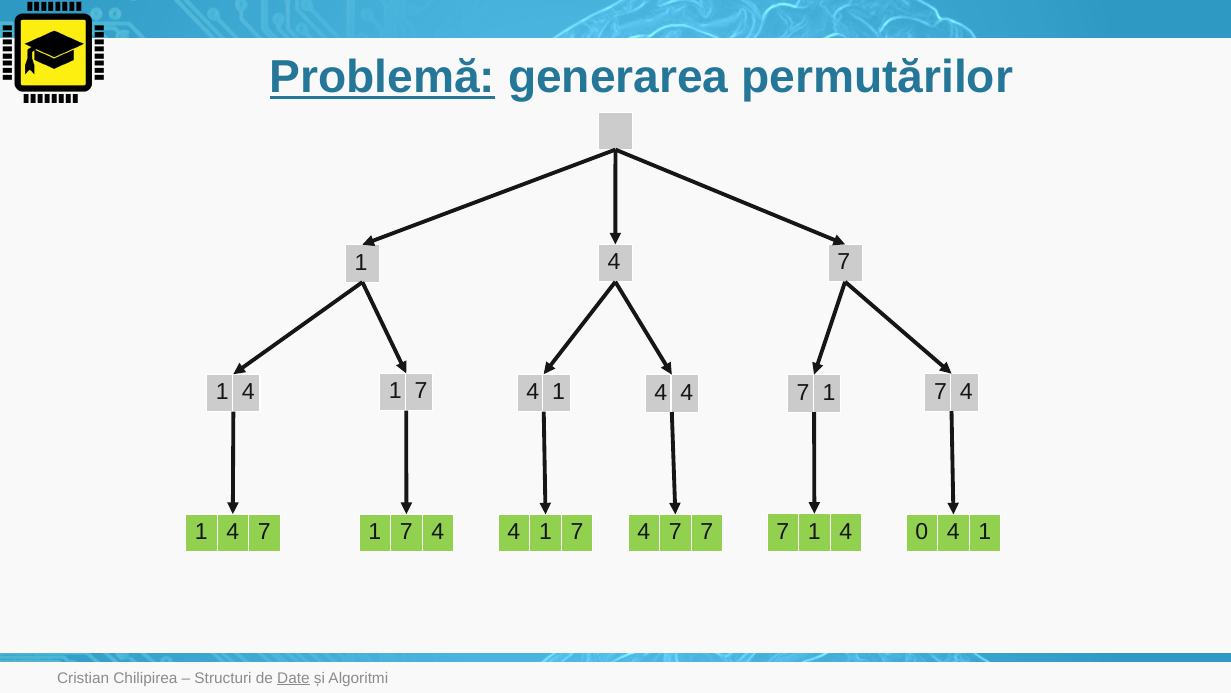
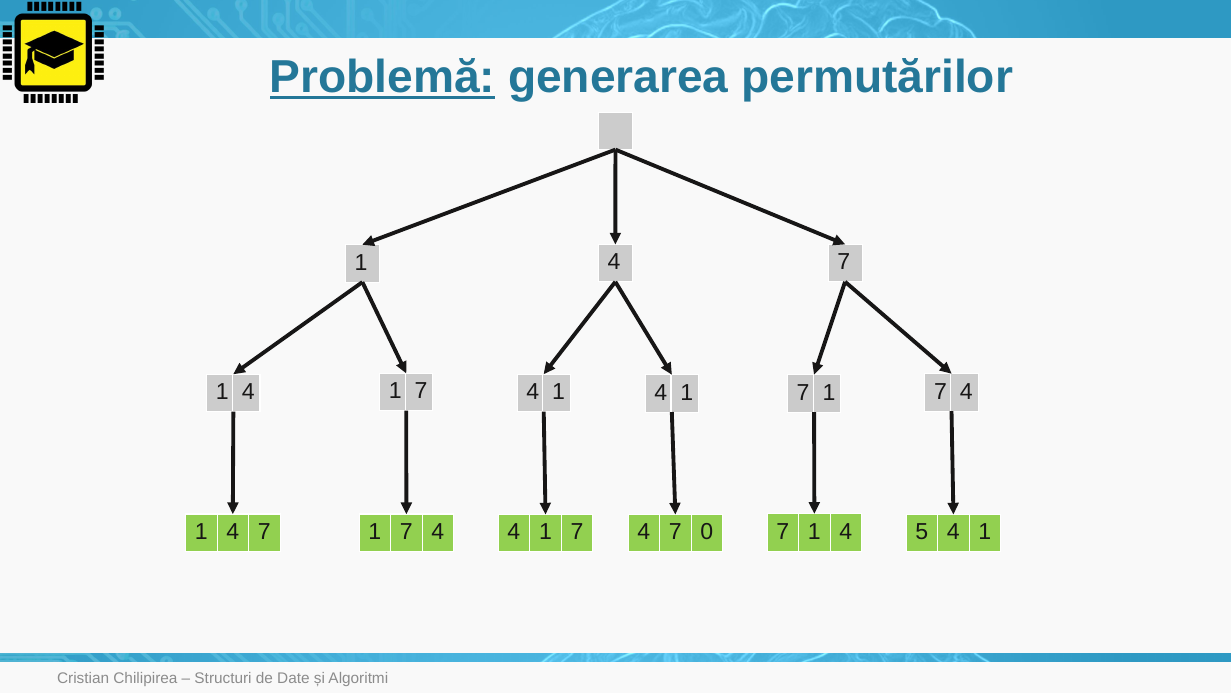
4 1 4 4: 4 -> 1 (687, 392)
4 7 7: 7 -> 0 (707, 532)
0: 0 -> 5 (922, 532)
Date underline: present -> none (293, 678)
